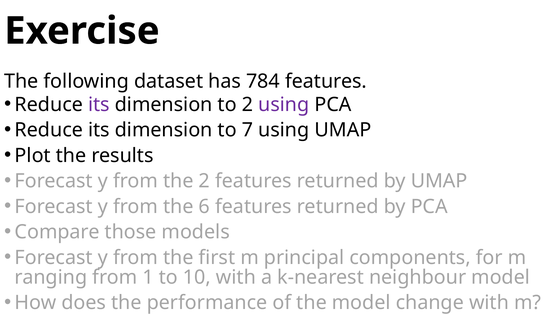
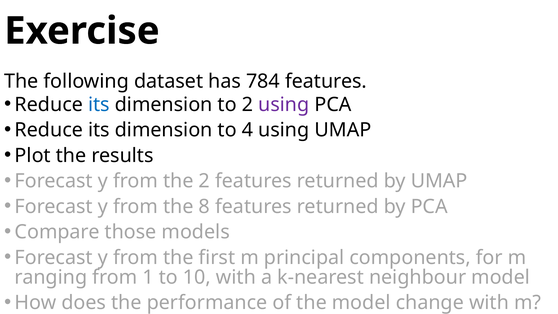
its colour: purple -> blue (99, 104)
7: 7 -> 4 (247, 130)
6: 6 -> 8 (204, 206)
